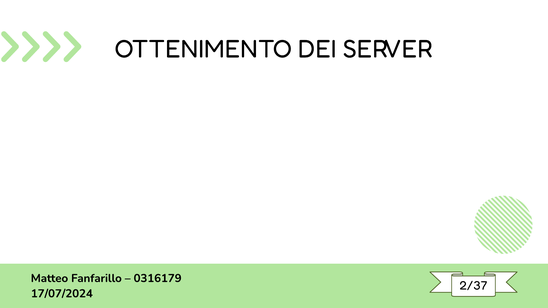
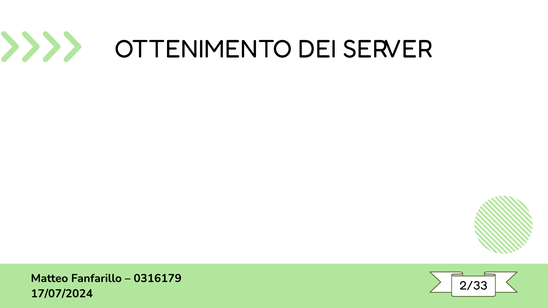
2/37: 2/37 -> 2/33 (473, 286)
